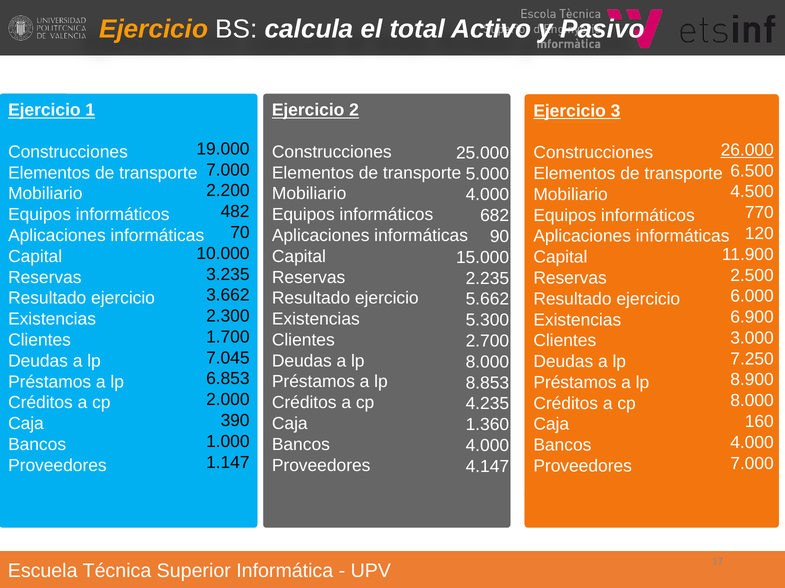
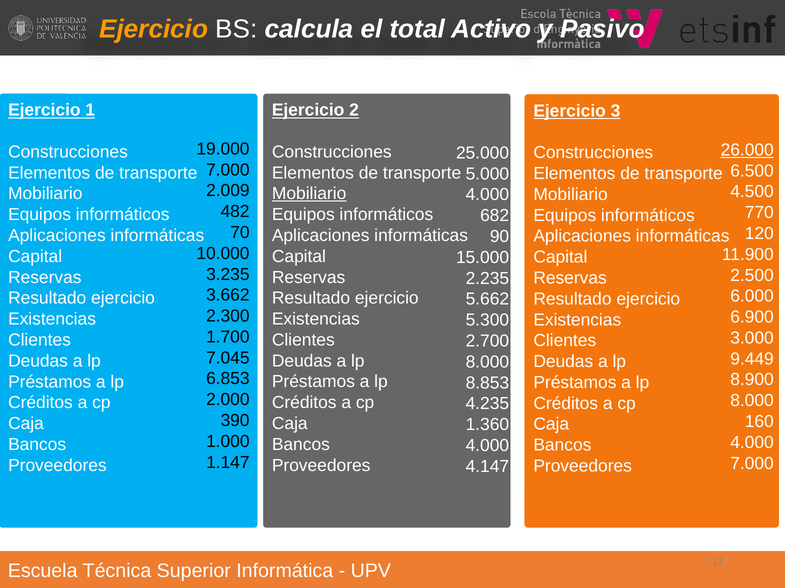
2.200: 2.200 -> 2.009 (228, 191)
Mobiliario underline: none -> present (309, 194)
7.250: 7.250 -> 9.449 (752, 359)
